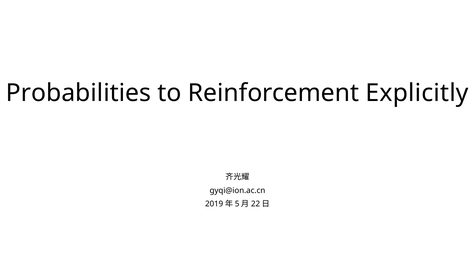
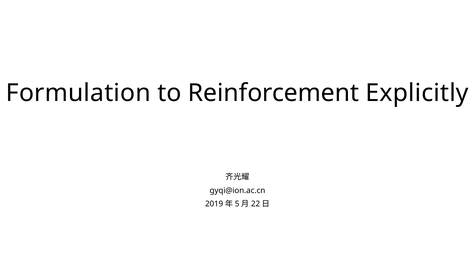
Probabilities: Probabilities -> Formulation (78, 93)
